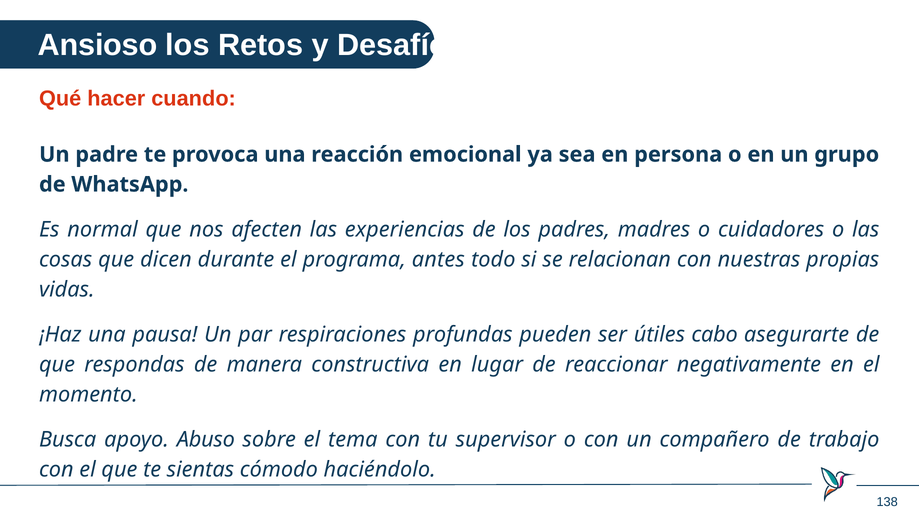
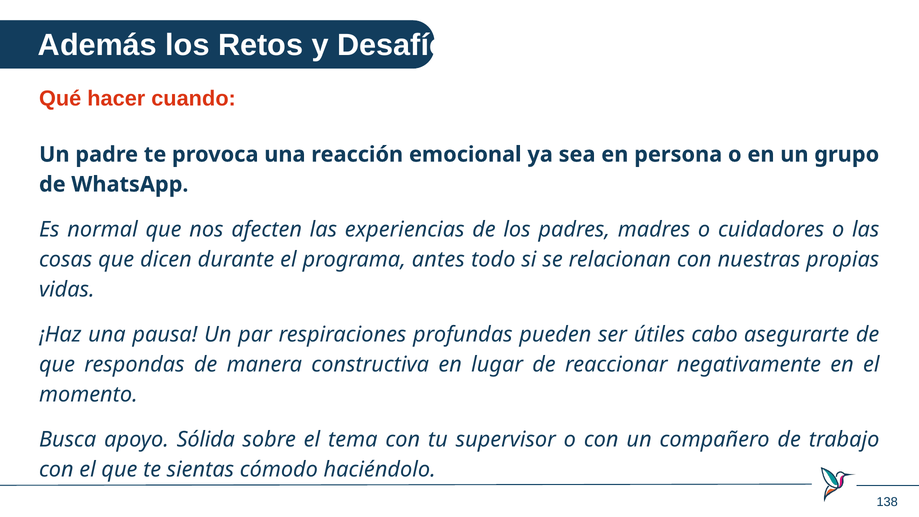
Ansioso: Ansioso -> Además (97, 45)
Abuso: Abuso -> Sólida (206, 440)
